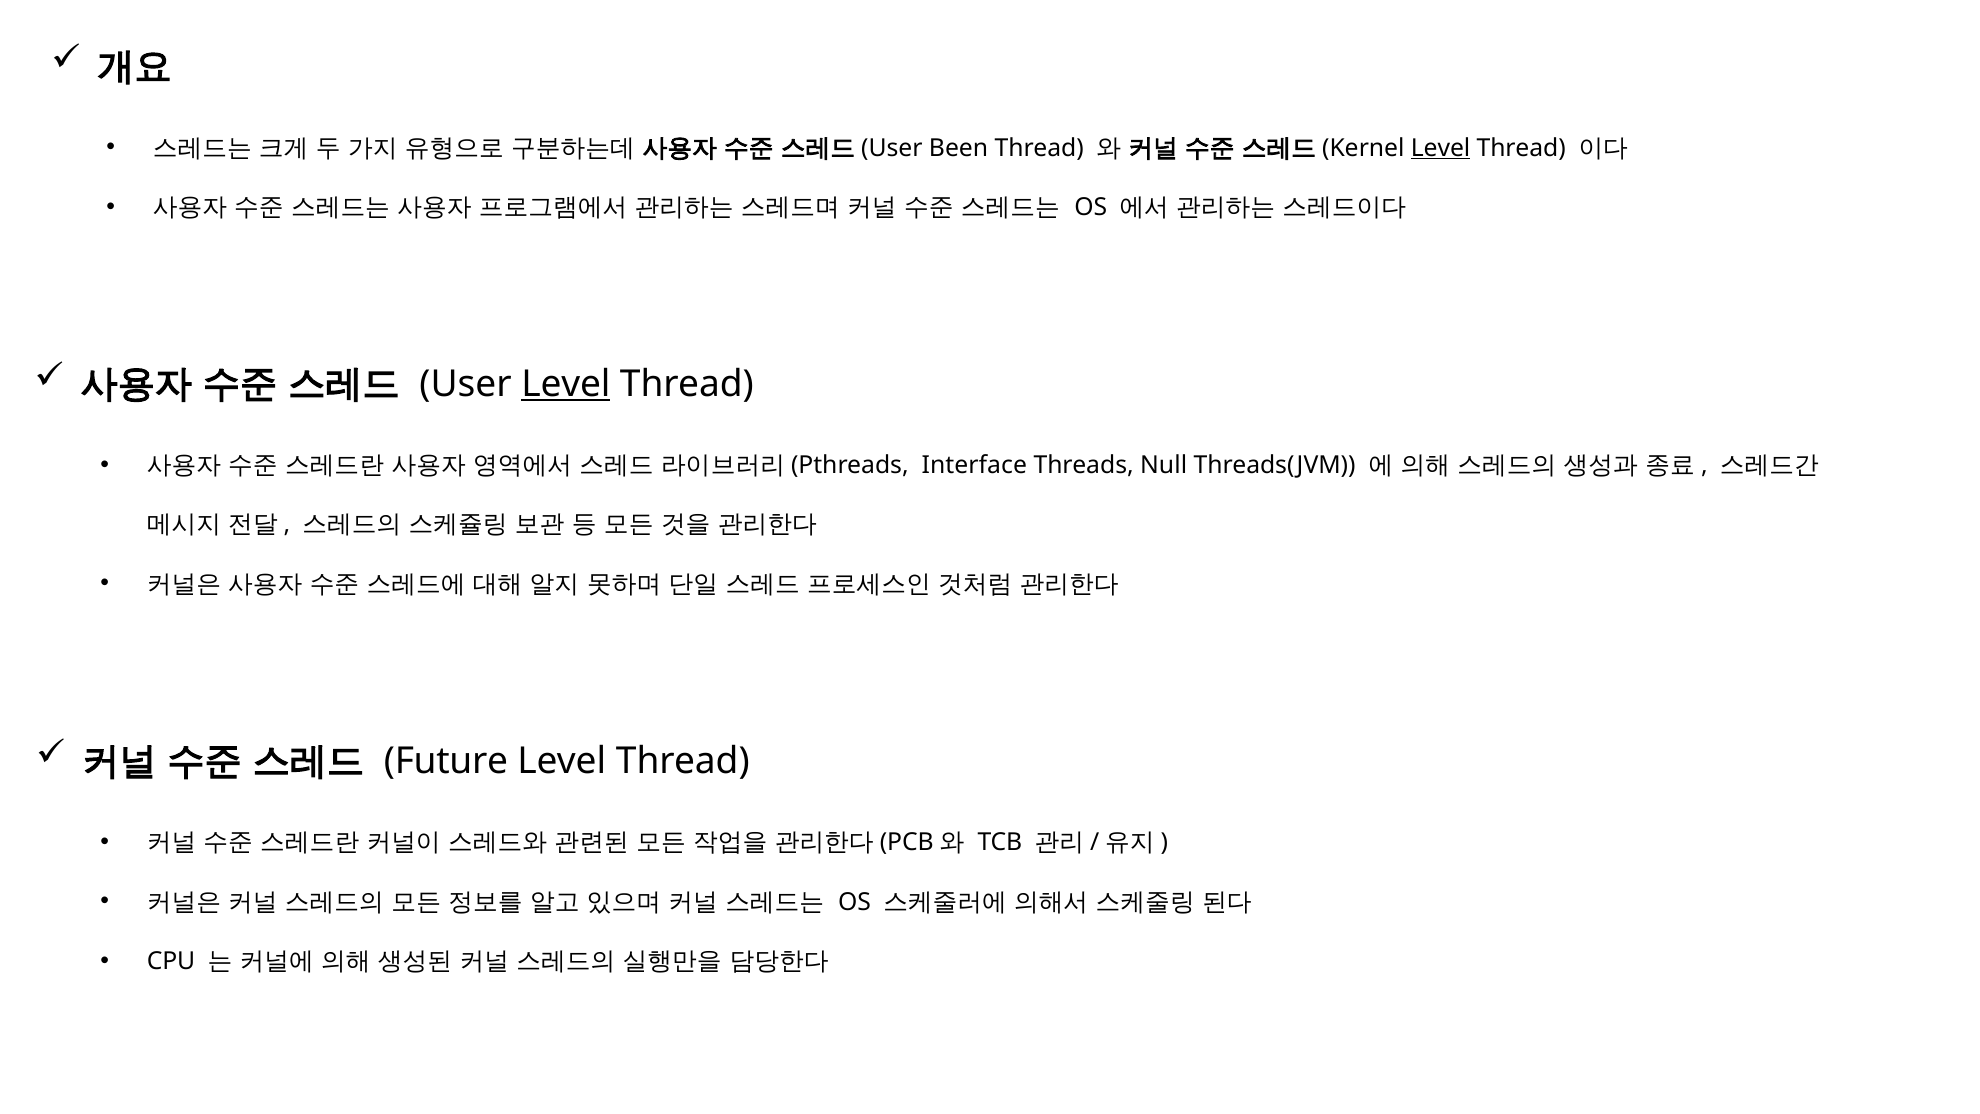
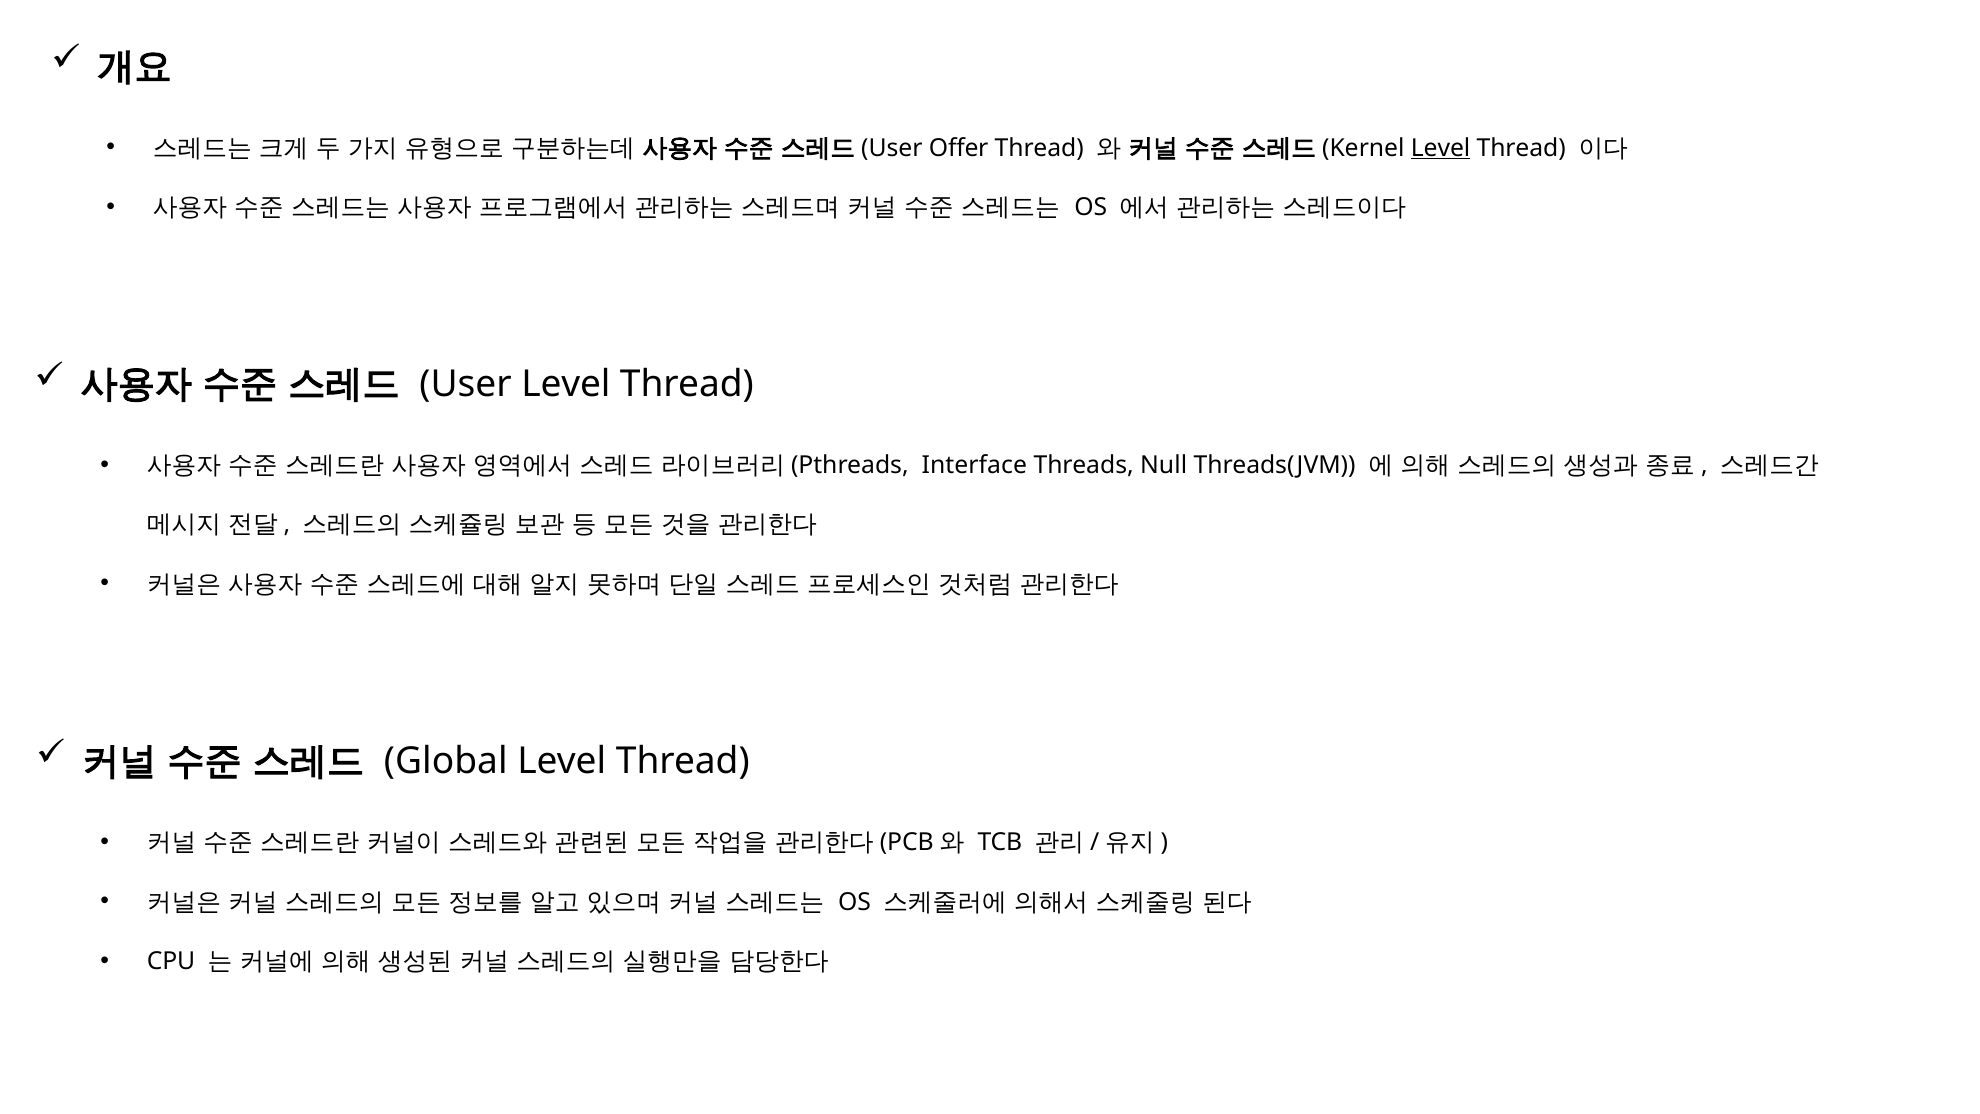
Been: Been -> Offer (959, 148)
Level underline: present -> none (566, 384)
Future: Future -> Global (446, 761)
